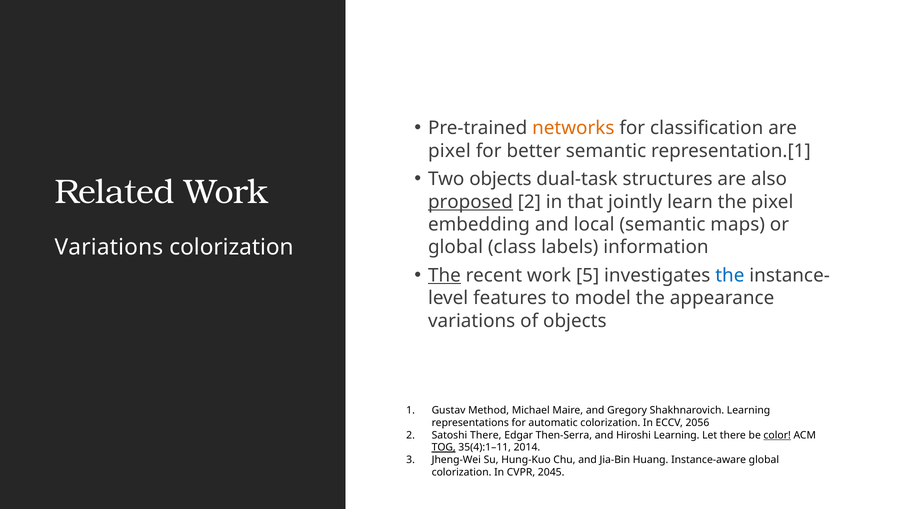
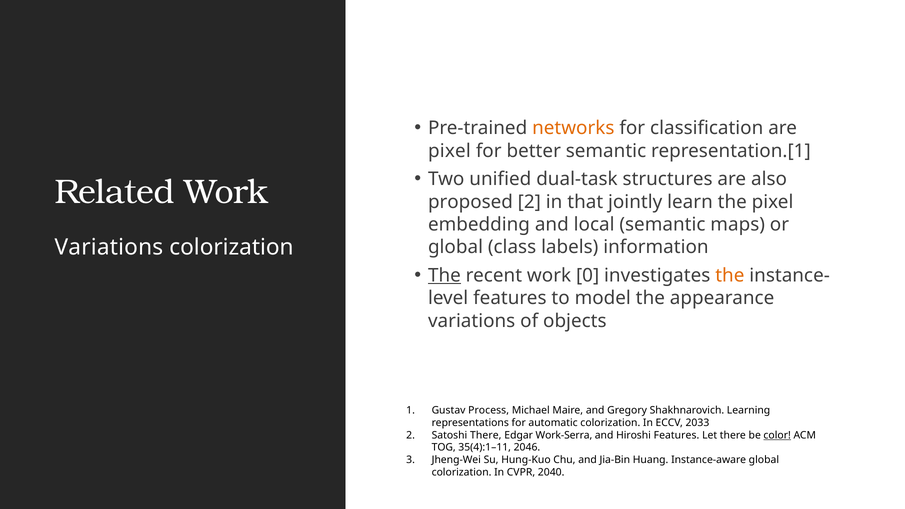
Two objects: objects -> unified (500, 179)
proposed underline: present -> none (470, 202)
5: 5 -> 0 (588, 276)
the colour: blue -> orange (730, 276)
Method: Method -> Process (489, 410)
2056: 2056 -> 2033 (697, 423)
Then-Serra: Then-Serra -> Work-Serra (564, 435)
Hiroshi Learning: Learning -> Features (676, 435)
TOG underline: present -> none (444, 448)
2014: 2014 -> 2046 (527, 448)
2045: 2045 -> 2040 (551, 473)
